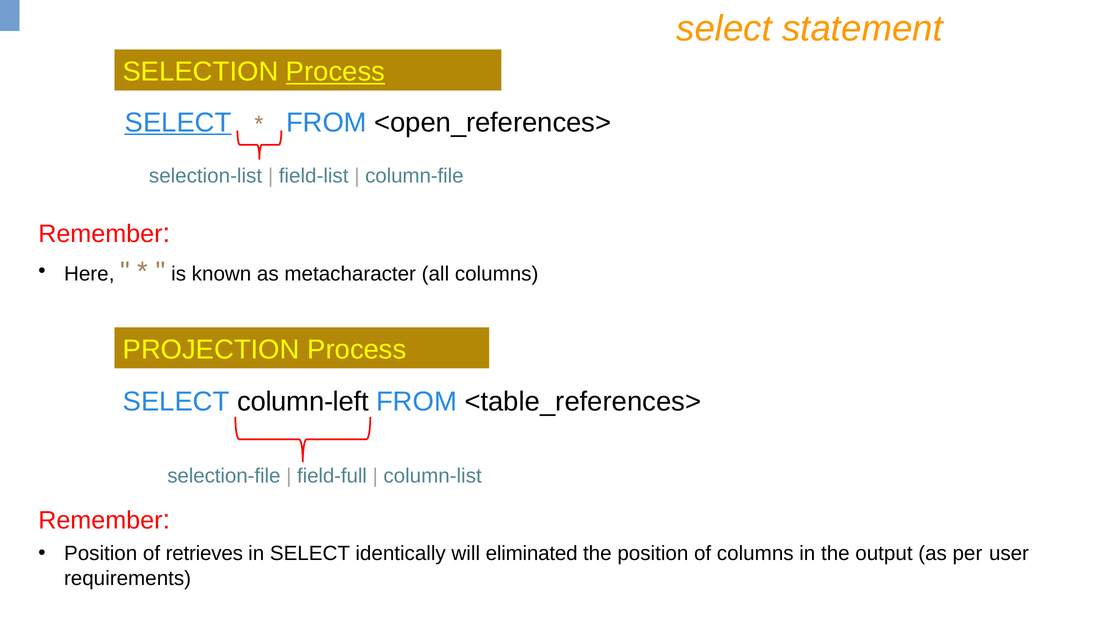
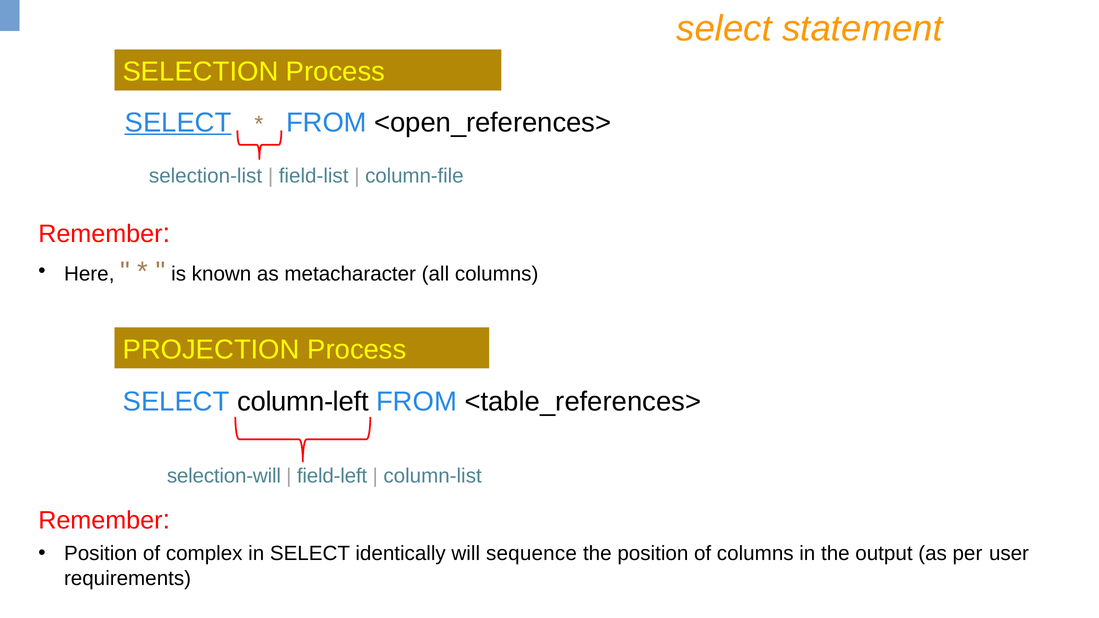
Process underline: present -> none (336, 72)
selection-file: selection-file -> selection-will (224, 476)
field-full: field-full -> field-left (332, 476)
retrieves: retrieves -> complex (204, 554)
eliminated: eliminated -> sequence (531, 554)
